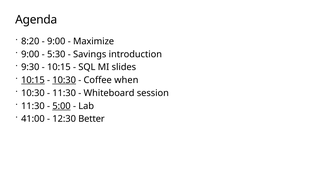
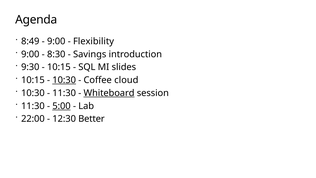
8:20: 8:20 -> 8:49 (30, 41)
Maximize: Maximize -> Flexibility (94, 41)
5:30: 5:30 -> 8:30 (56, 54)
10:15 underline: present -> none (33, 80)
when: when -> cloud (126, 80)
Whiteboard underline: none -> present (109, 93)
41:00: 41:00 -> 22:00 (33, 119)
